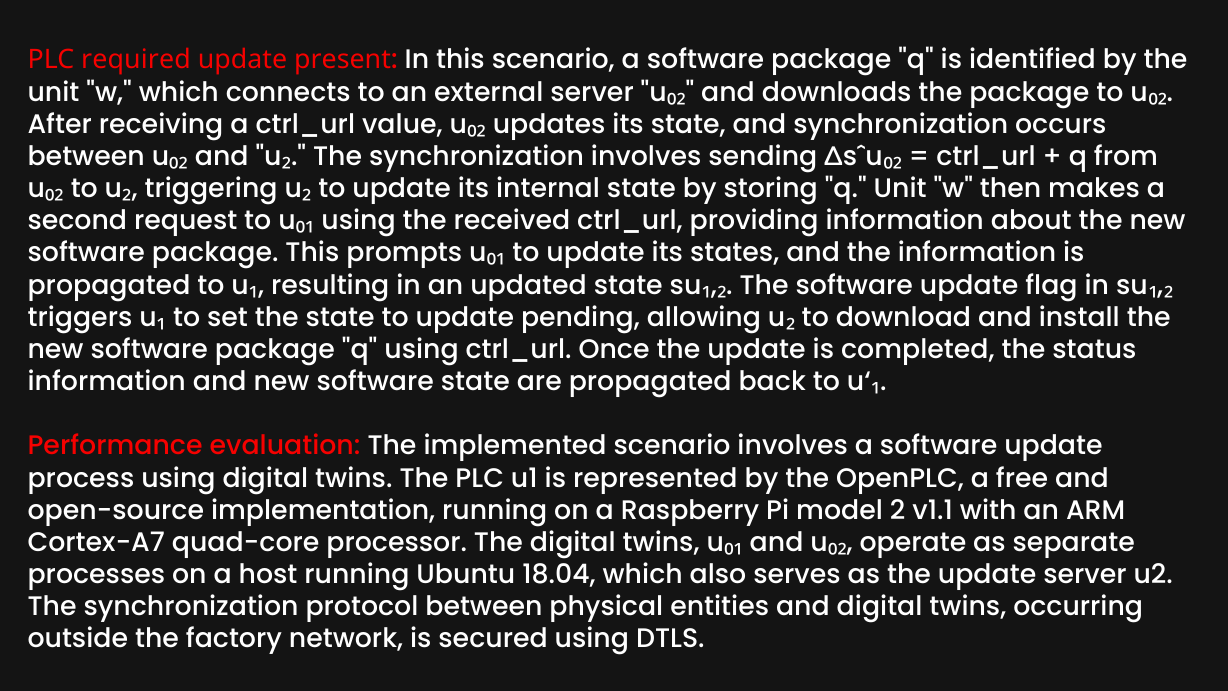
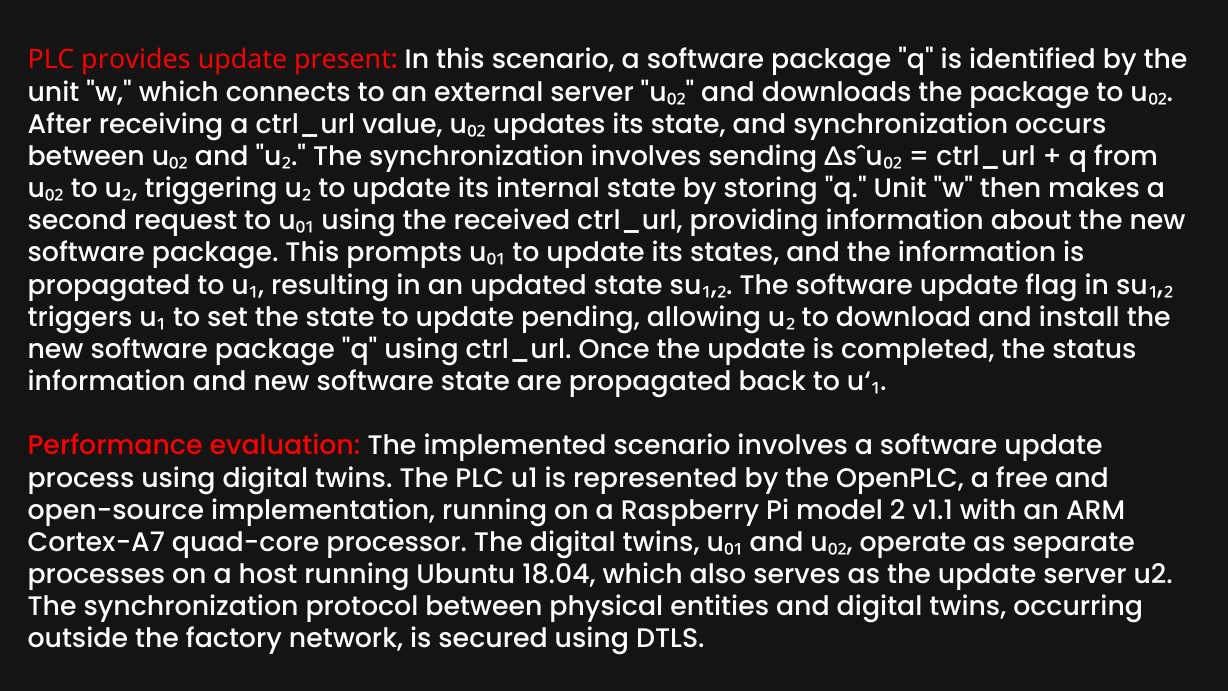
required: required -> provides (136, 60)
